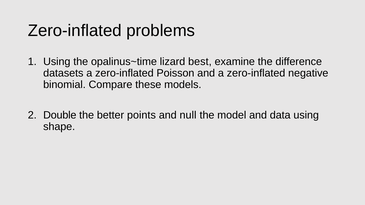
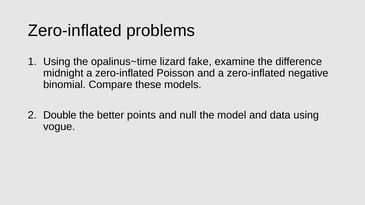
best: best -> fake (200, 62)
datasets: datasets -> midnight (63, 73)
shape: shape -> vogue (59, 127)
